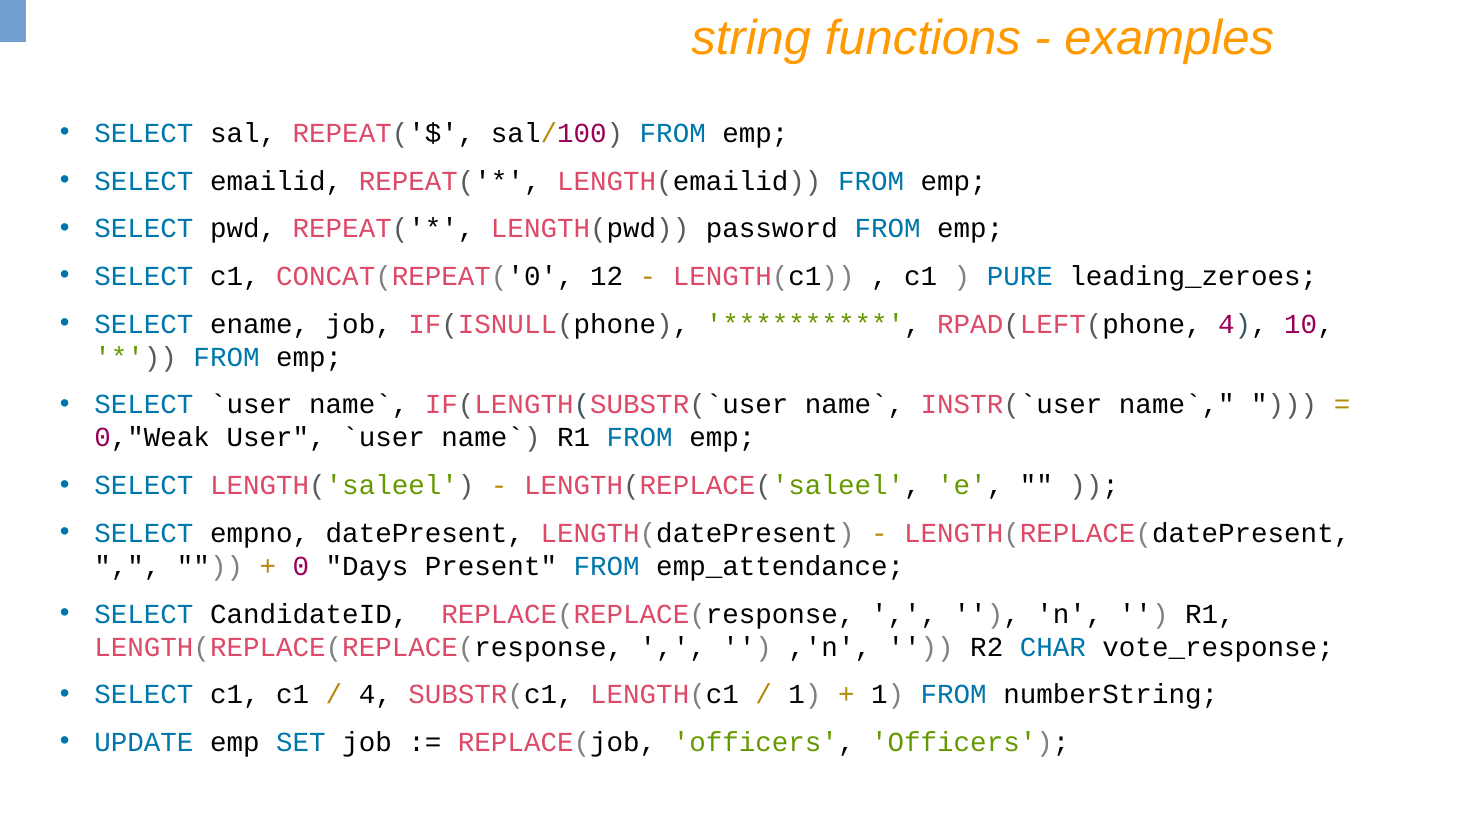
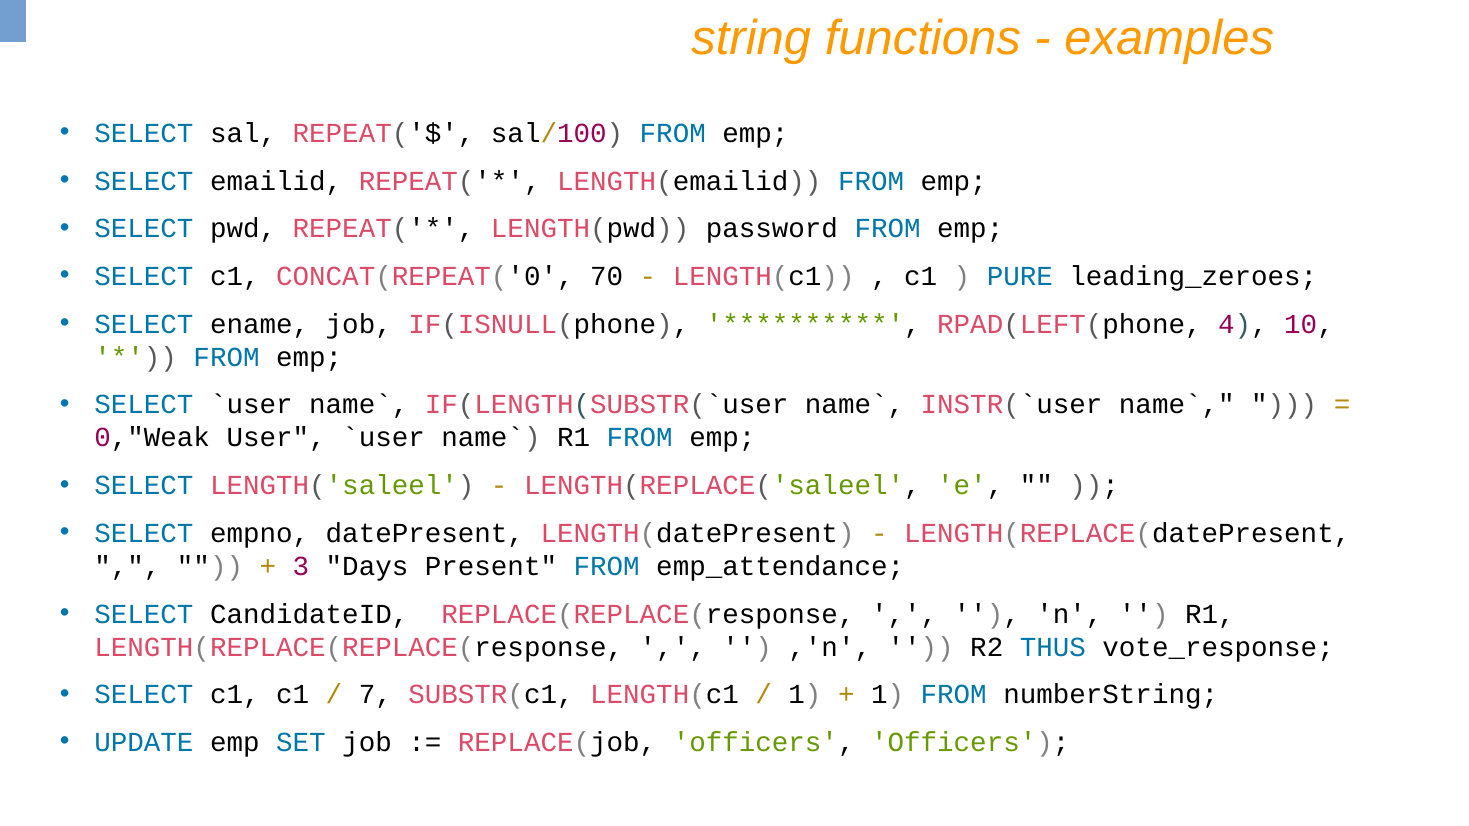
12: 12 -> 70 (607, 276)
0: 0 -> 3 (301, 566)
CHAR: CHAR -> THUS (1053, 647)
4: 4 -> 7 (375, 695)
